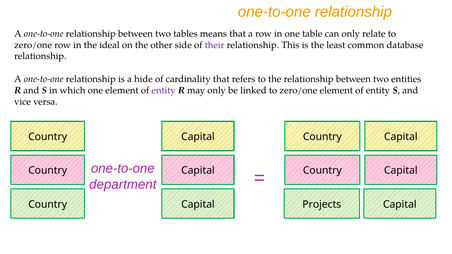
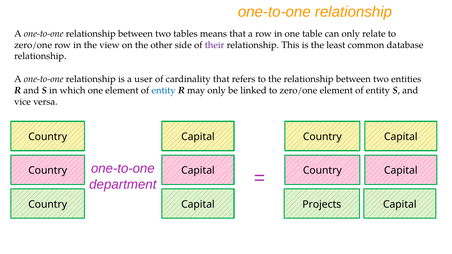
ideal: ideal -> view (109, 45)
hide: hide -> user (143, 79)
entity colour: purple -> blue (164, 90)
